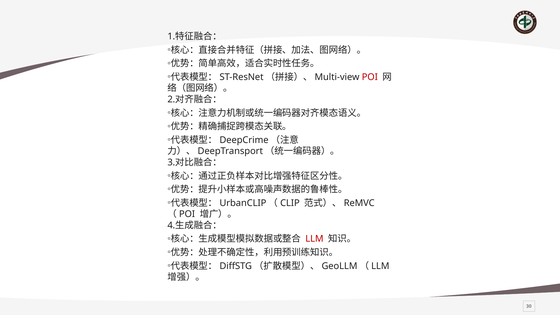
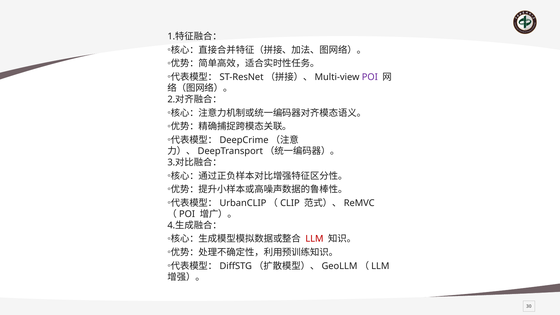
POI colour: red -> purple (370, 77)
